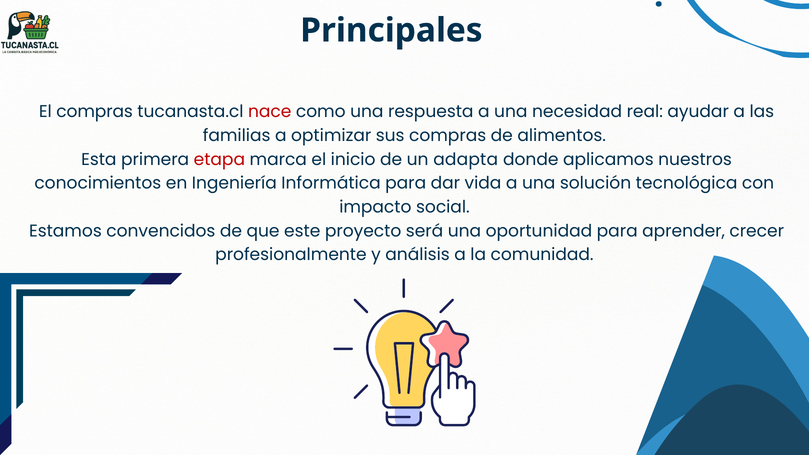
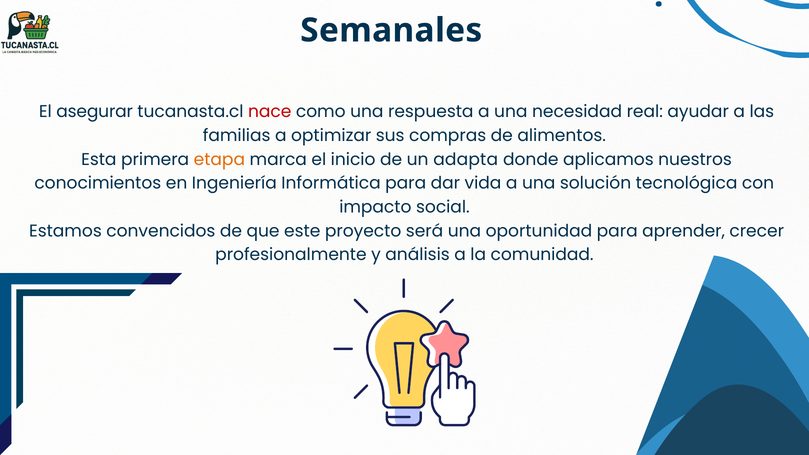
Principales: Principales -> Semanales (391, 30)
El compras: compras -> asegurar (95, 112)
etapa colour: red -> orange (219, 159)
